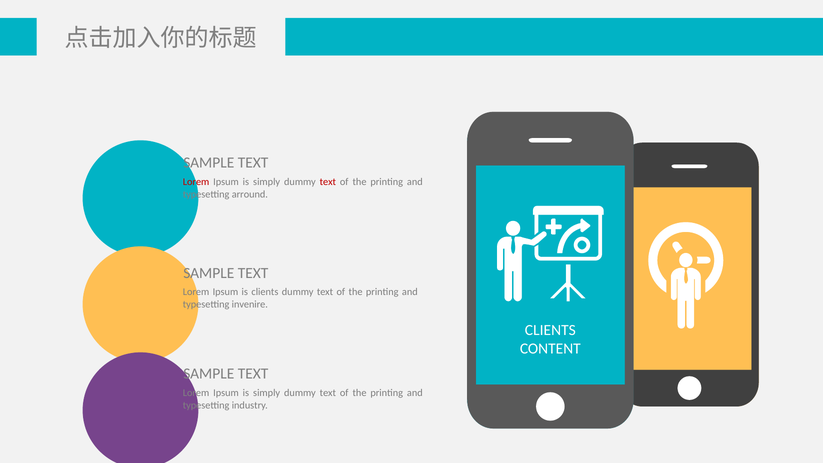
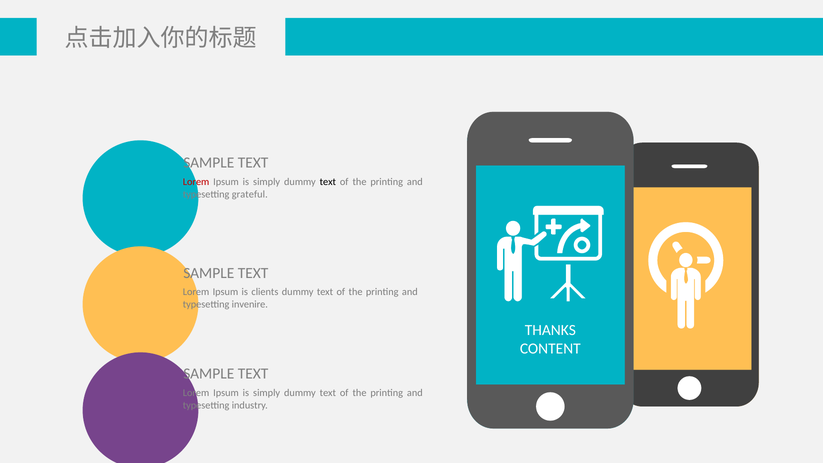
text colour: red -> black (328, 182)
arround: arround -> grateful (250, 194)
CLIENTS: CLIENTS -> THANKS (550, 330)
